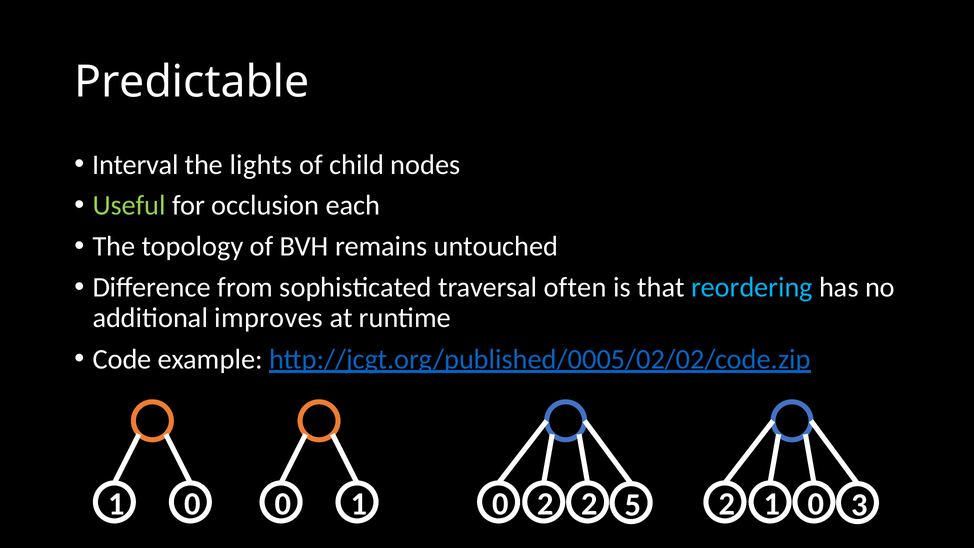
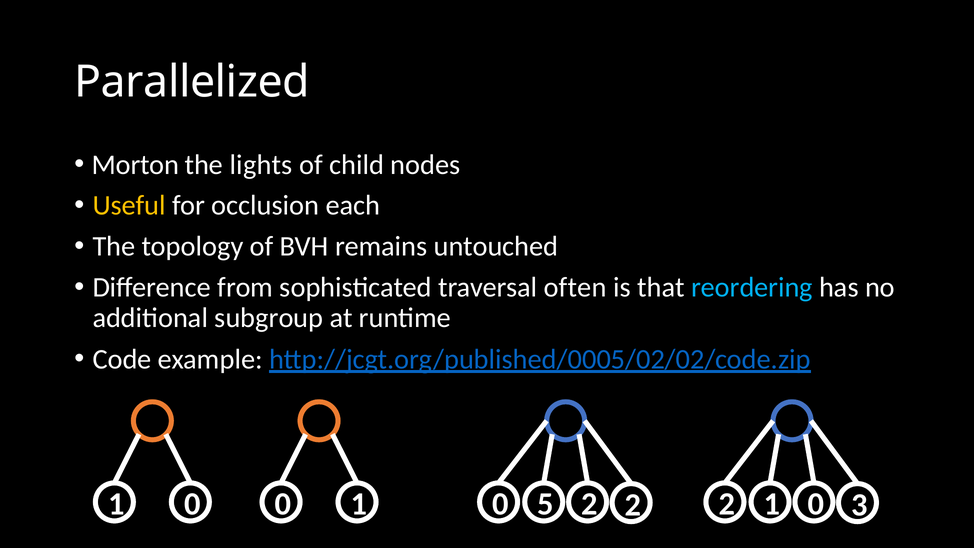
Predictable: Predictable -> Parallelized (192, 82)
Interval: Interval -> Morton (135, 165)
Useful colour: light green -> yellow (129, 206)
improves: improves -> subgroup (269, 318)
0 2: 2 -> 5 (546, 504)
5: 5 -> 2 (633, 505)
